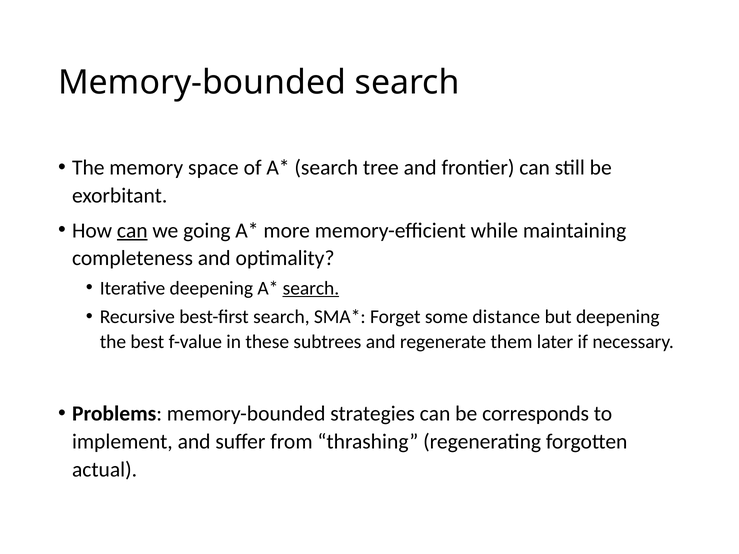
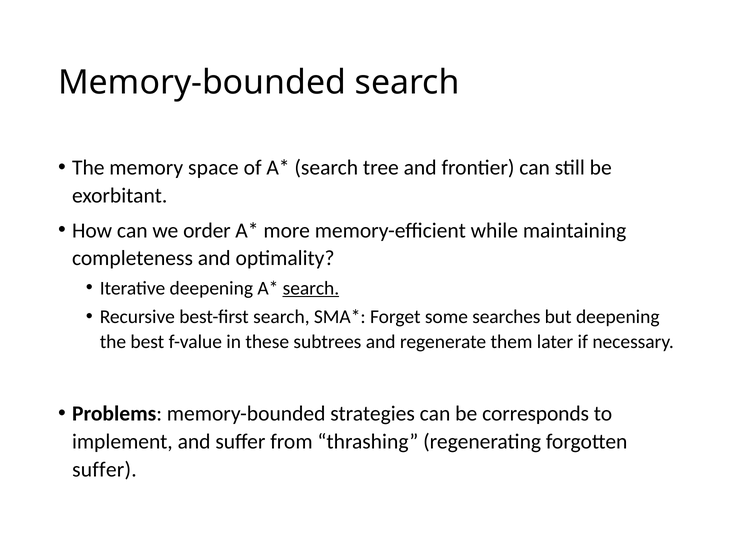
can underline: present -> none (132, 231)
going: going -> order (207, 231)
distance: distance -> searches (506, 317)
actual: actual -> suffer (104, 470)
